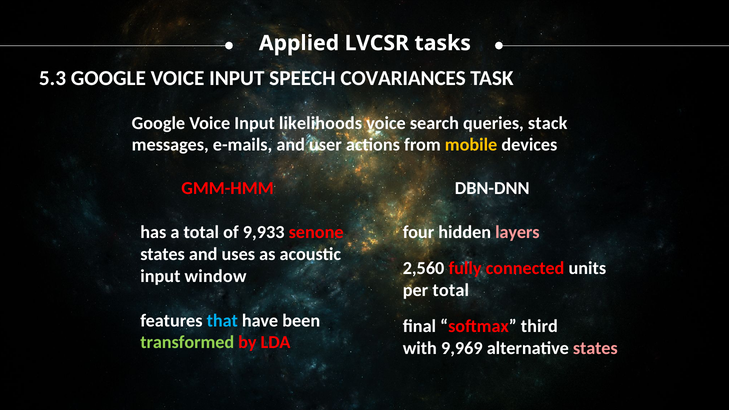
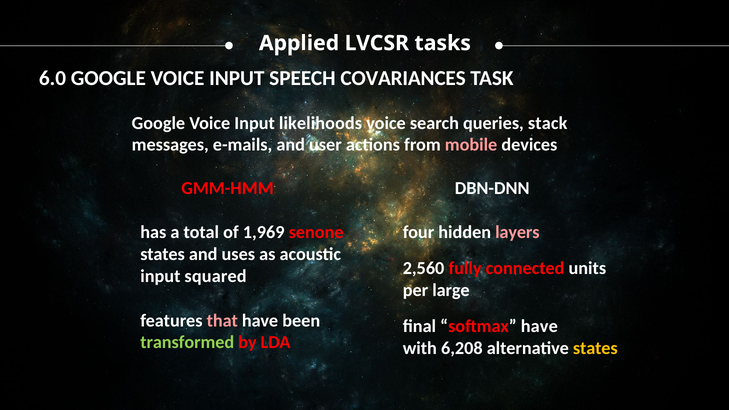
5.3: 5.3 -> 6.0 (52, 78)
mobile colour: yellow -> pink (471, 145)
9,933: 9,933 -> 1,969 (264, 232)
window: window -> squared (216, 276)
per total: total -> large (451, 290)
that colour: light blue -> pink (222, 321)
softmax third: third -> have (539, 326)
9,969: 9,969 -> 6,208 (462, 348)
states colour: pink -> yellow (595, 348)
